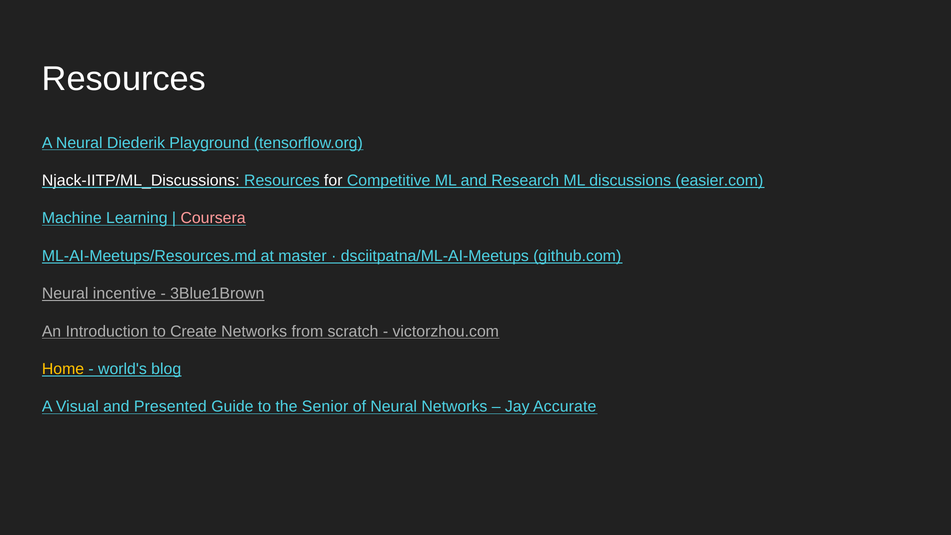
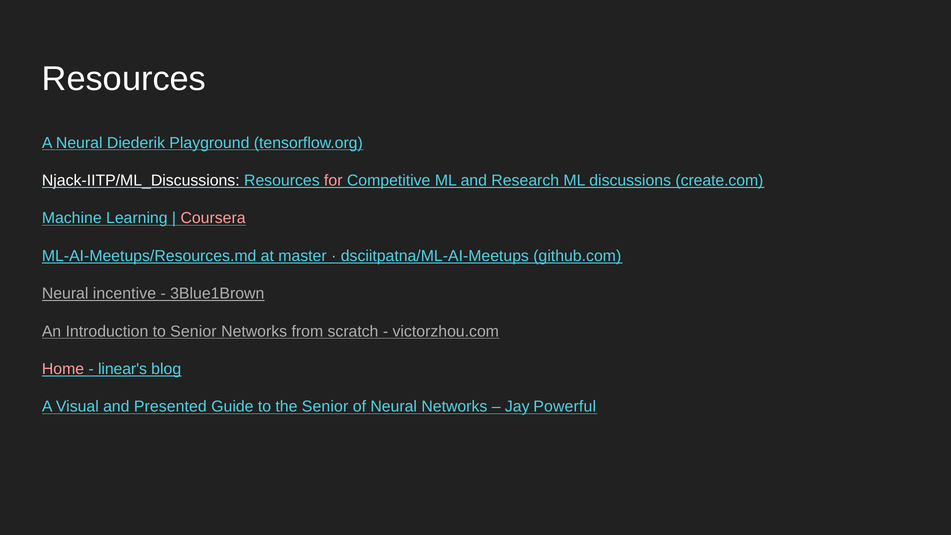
for colour: white -> pink (333, 181)
easier.com: easier.com -> create.com (719, 181)
to Create: Create -> Senior (193, 331)
Home colour: yellow -> pink (63, 369)
world's: world's -> linear's (123, 369)
Accurate: Accurate -> Powerful (565, 407)
